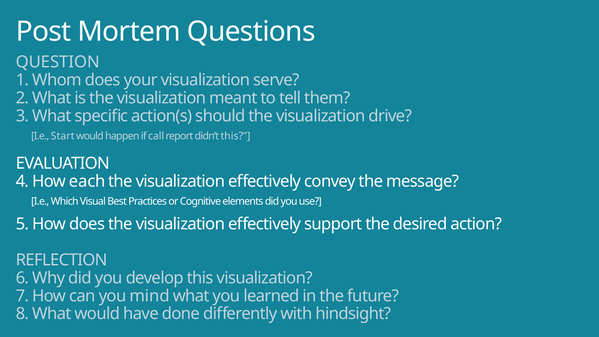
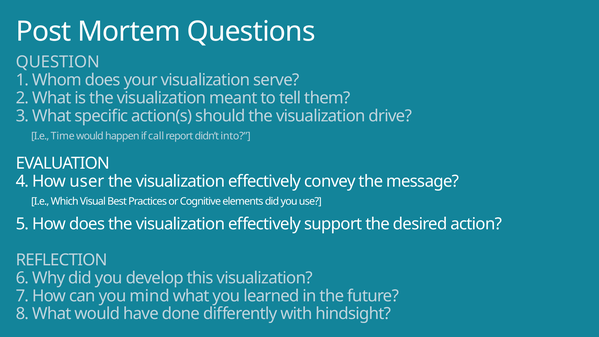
Start: Start -> Time (63, 136)
didn’t this: this -> into (236, 136)
each: each -> user (87, 181)
